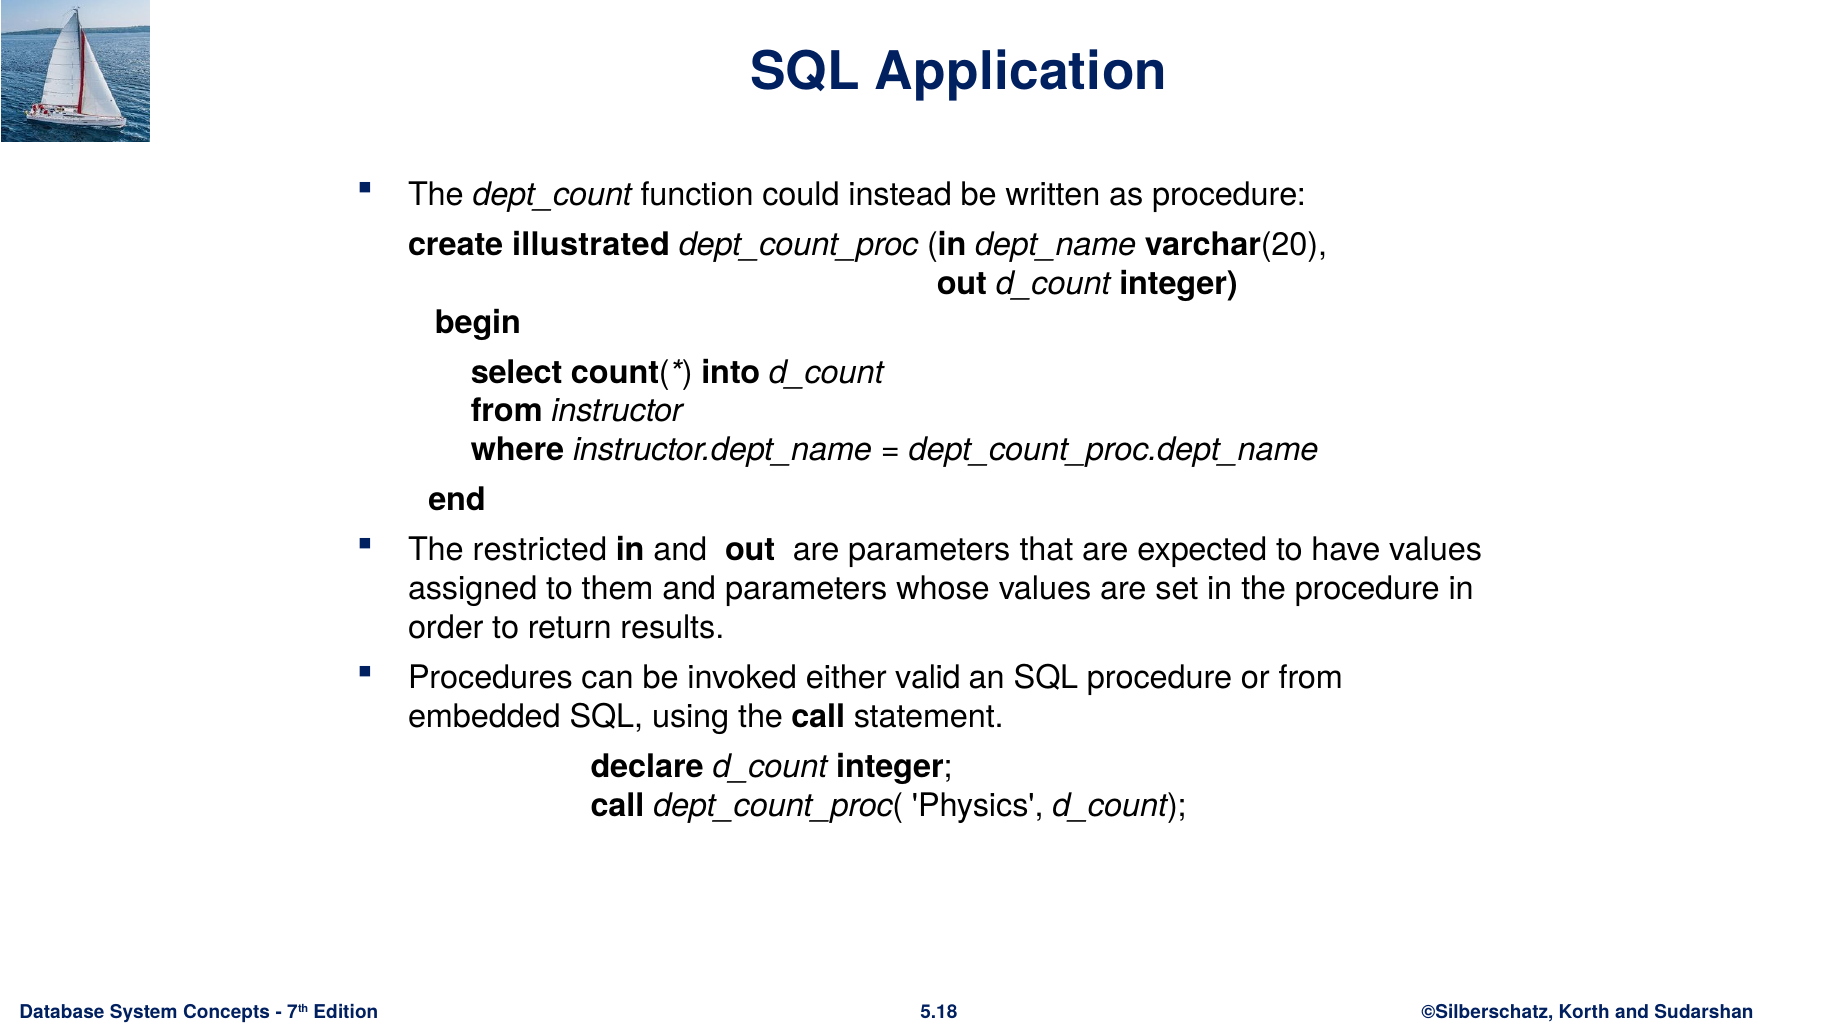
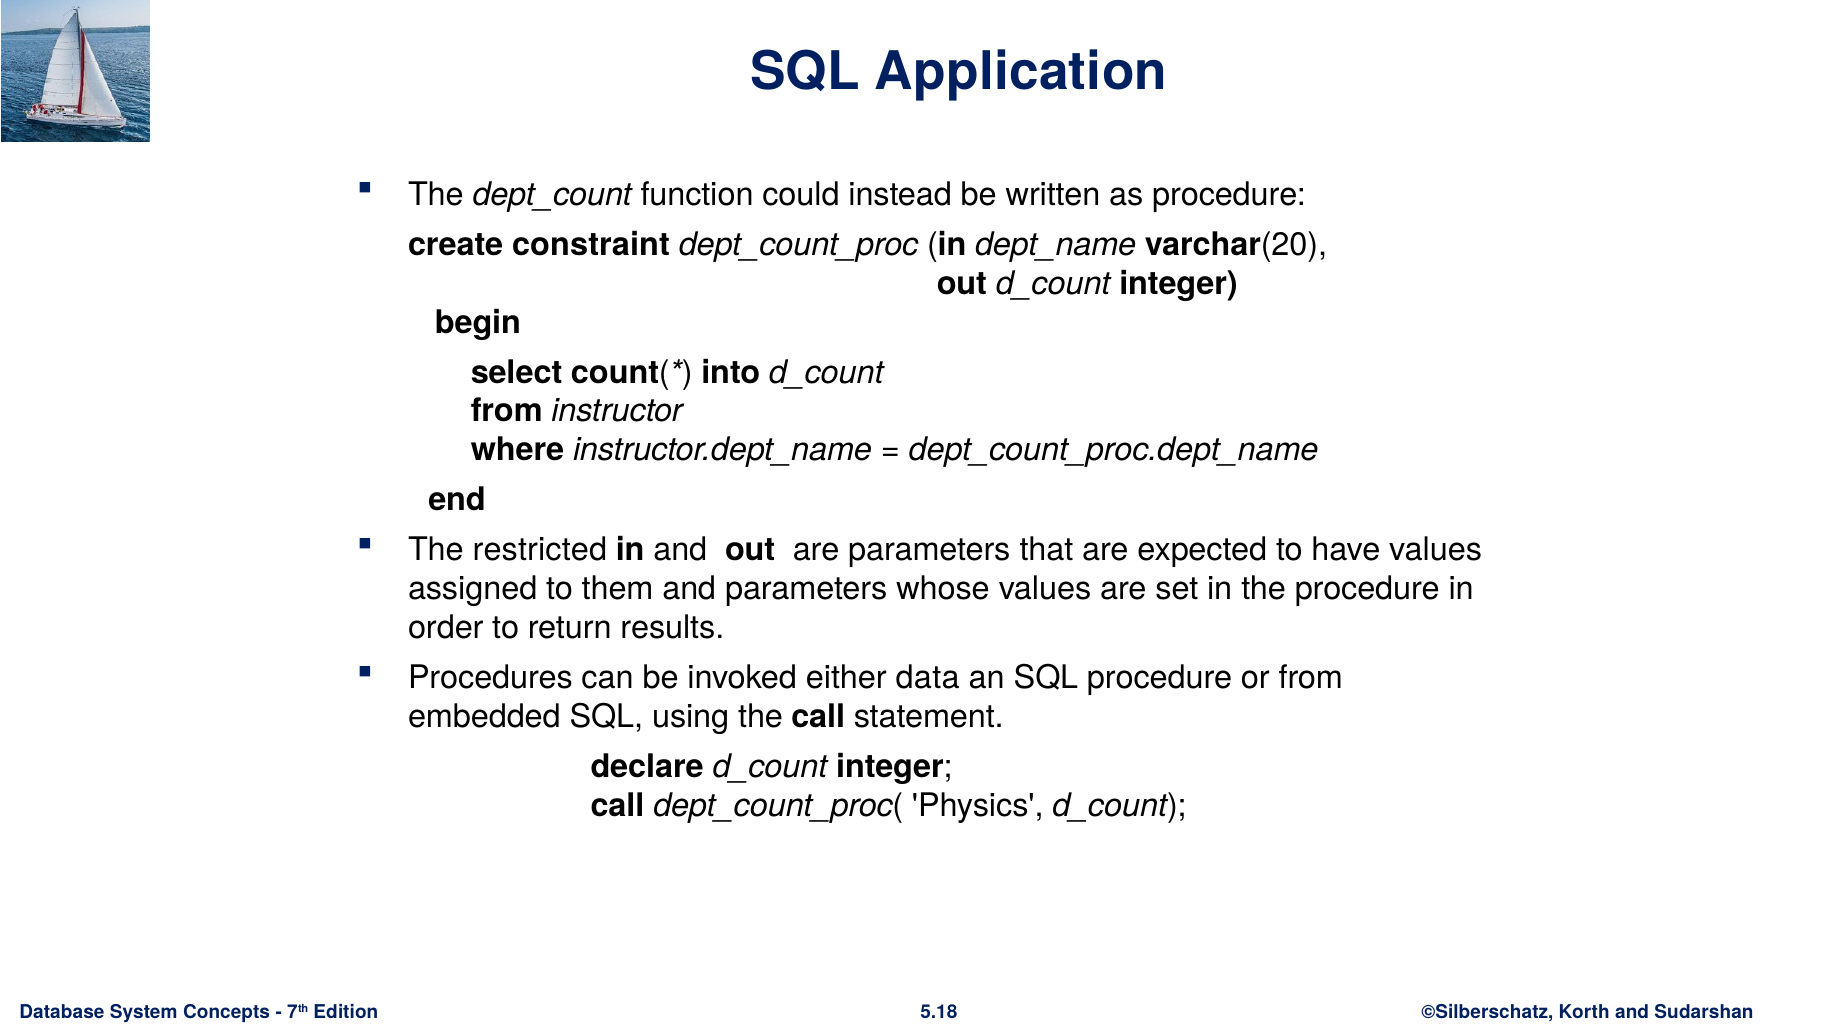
illustrated: illustrated -> constraint (591, 245)
valid: valid -> data (928, 678)
